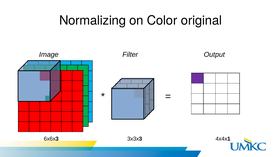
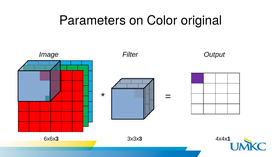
Normalizing: Normalizing -> Parameters (92, 20)
